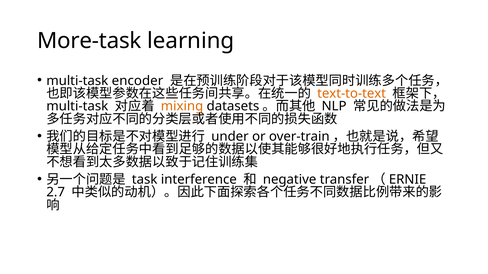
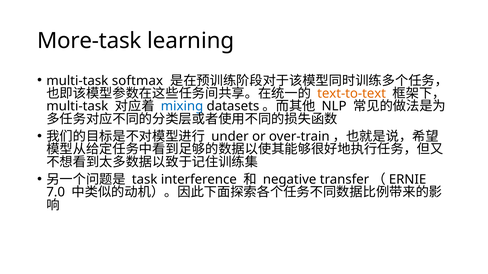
encoder: encoder -> softmax (137, 81)
mixing colour: orange -> blue (182, 106)
2.7: 2.7 -> 7.0 (56, 193)
